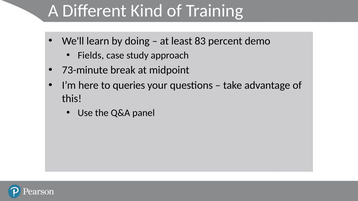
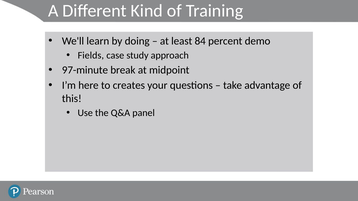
83: 83 -> 84 (200, 41)
73-minute: 73-minute -> 97-minute (85, 70)
queries: queries -> creates (129, 86)
